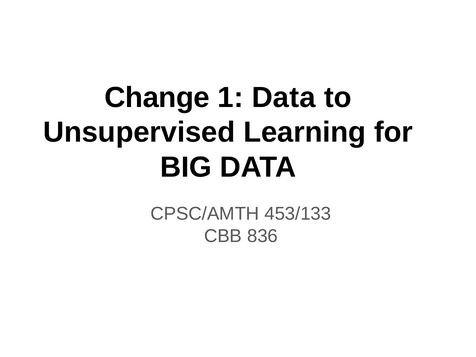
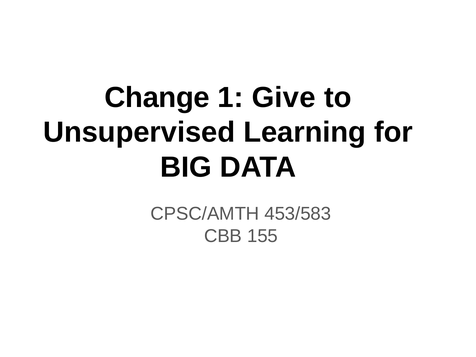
1 Data: Data -> Give (284, 97)
453/133: 453/133 -> 453/583 (298, 214)
836: 836 -> 155 (262, 236)
